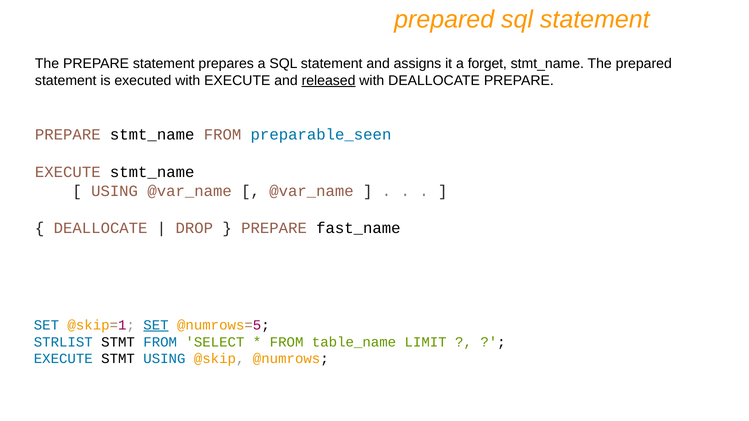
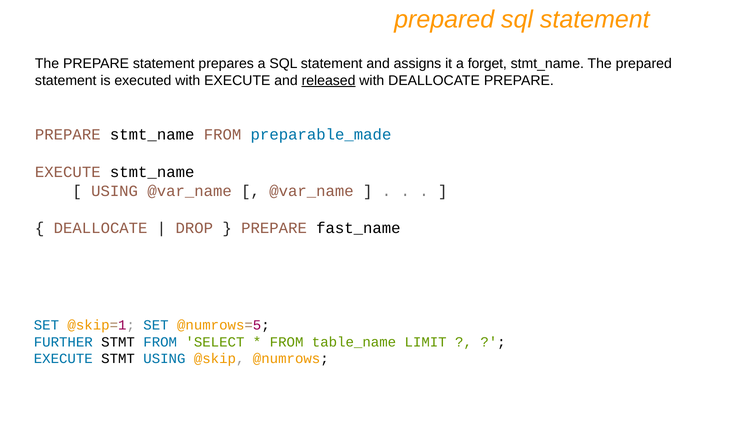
preparable_seen: preparable_seen -> preparable_made (321, 135)
SET underline: present -> none (156, 325)
STRLIST: STRLIST -> FURTHER (63, 342)
